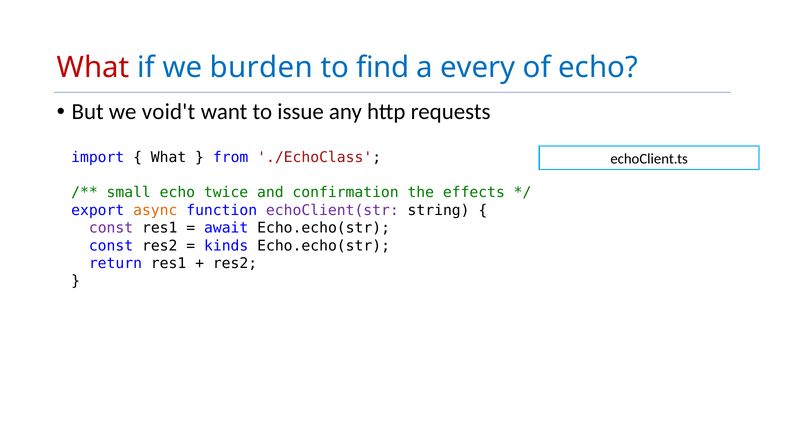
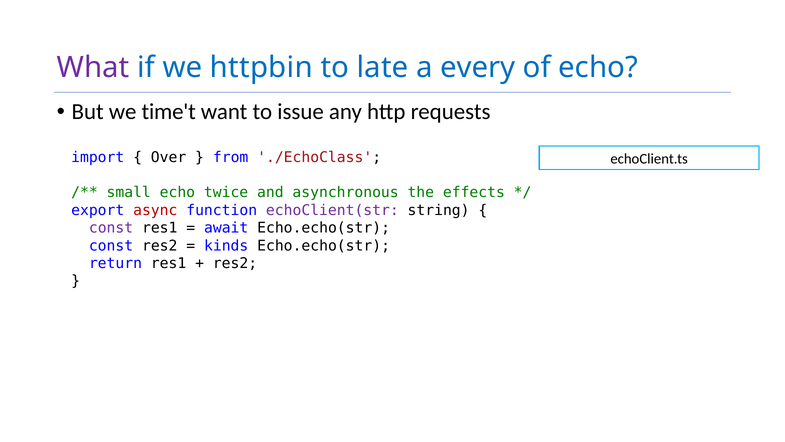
What colour: red -> purple (93, 67)
burden: burden -> httpbin (261, 67)
find: find -> late (383, 67)
void't: void't -> time't (169, 112)
What: What -> Over (169, 157)
confirmation: confirmation -> asynchronous (346, 192)
async colour: orange -> red (155, 210)
